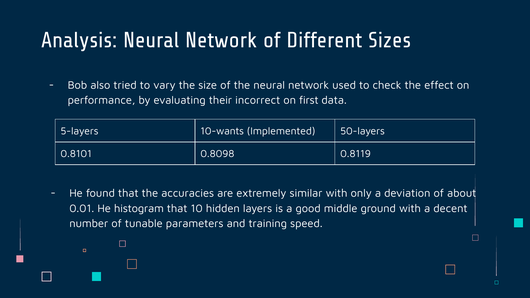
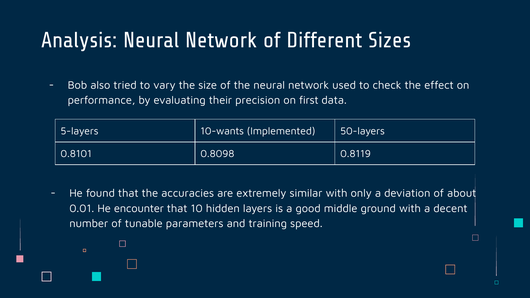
incorrect: incorrect -> precision (258, 100)
histogram: histogram -> encounter (139, 208)
